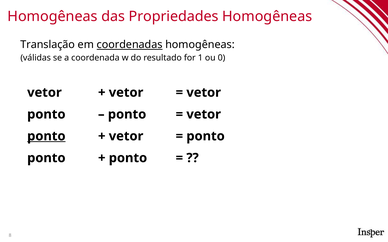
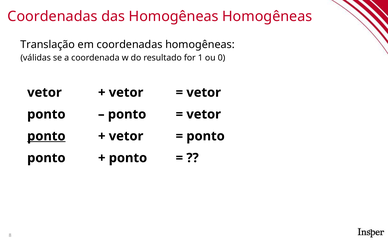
Homogêneas: Homogêneas -> Coordenadas (53, 16)
das Propriedades: Propriedades -> Homogêneas (174, 16)
coordenadas underline: present -> none (130, 45)
